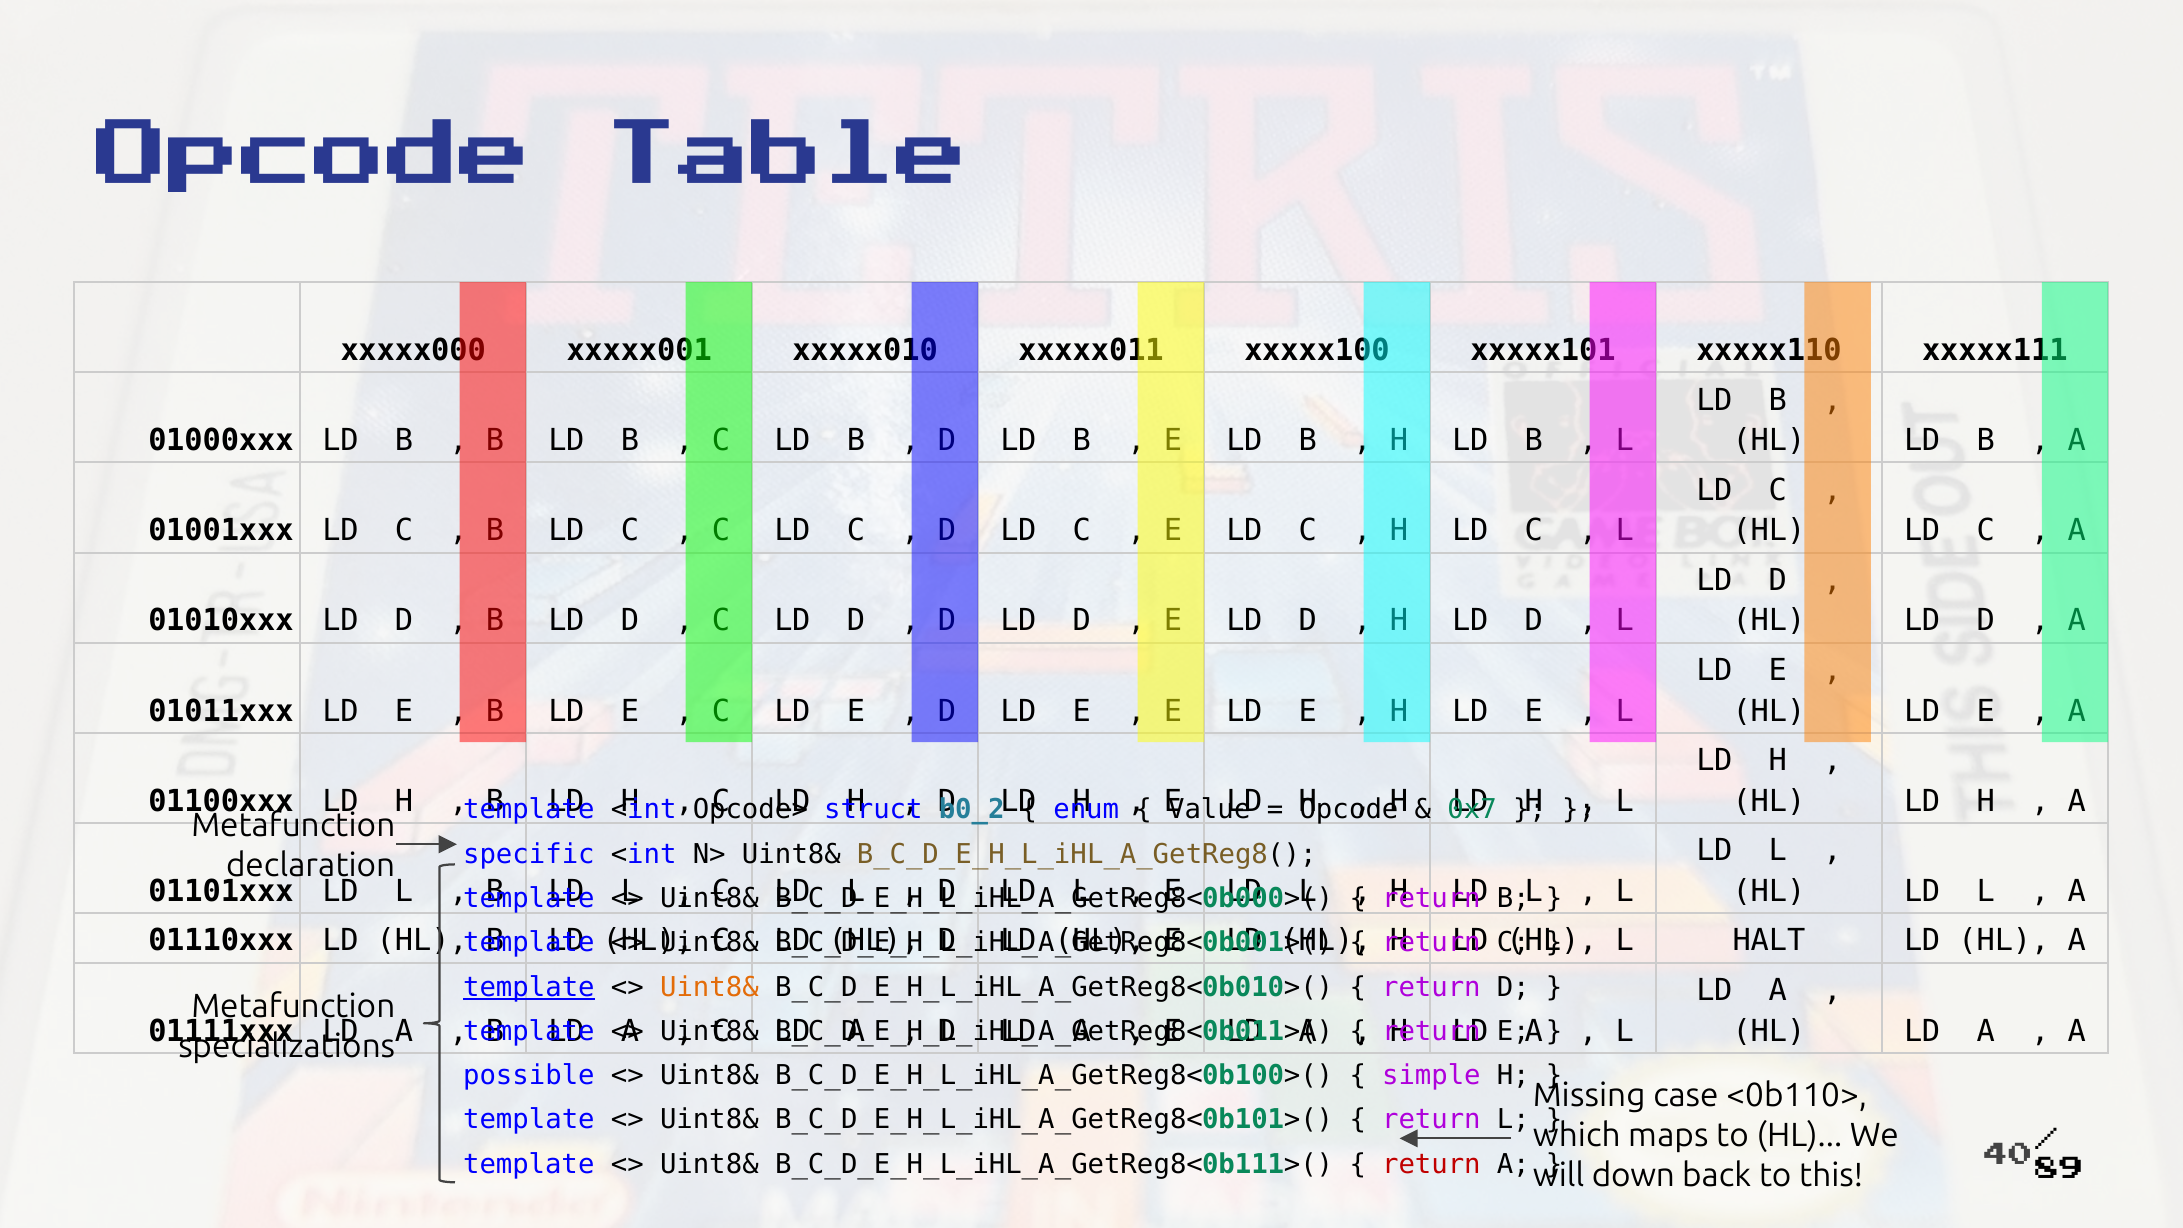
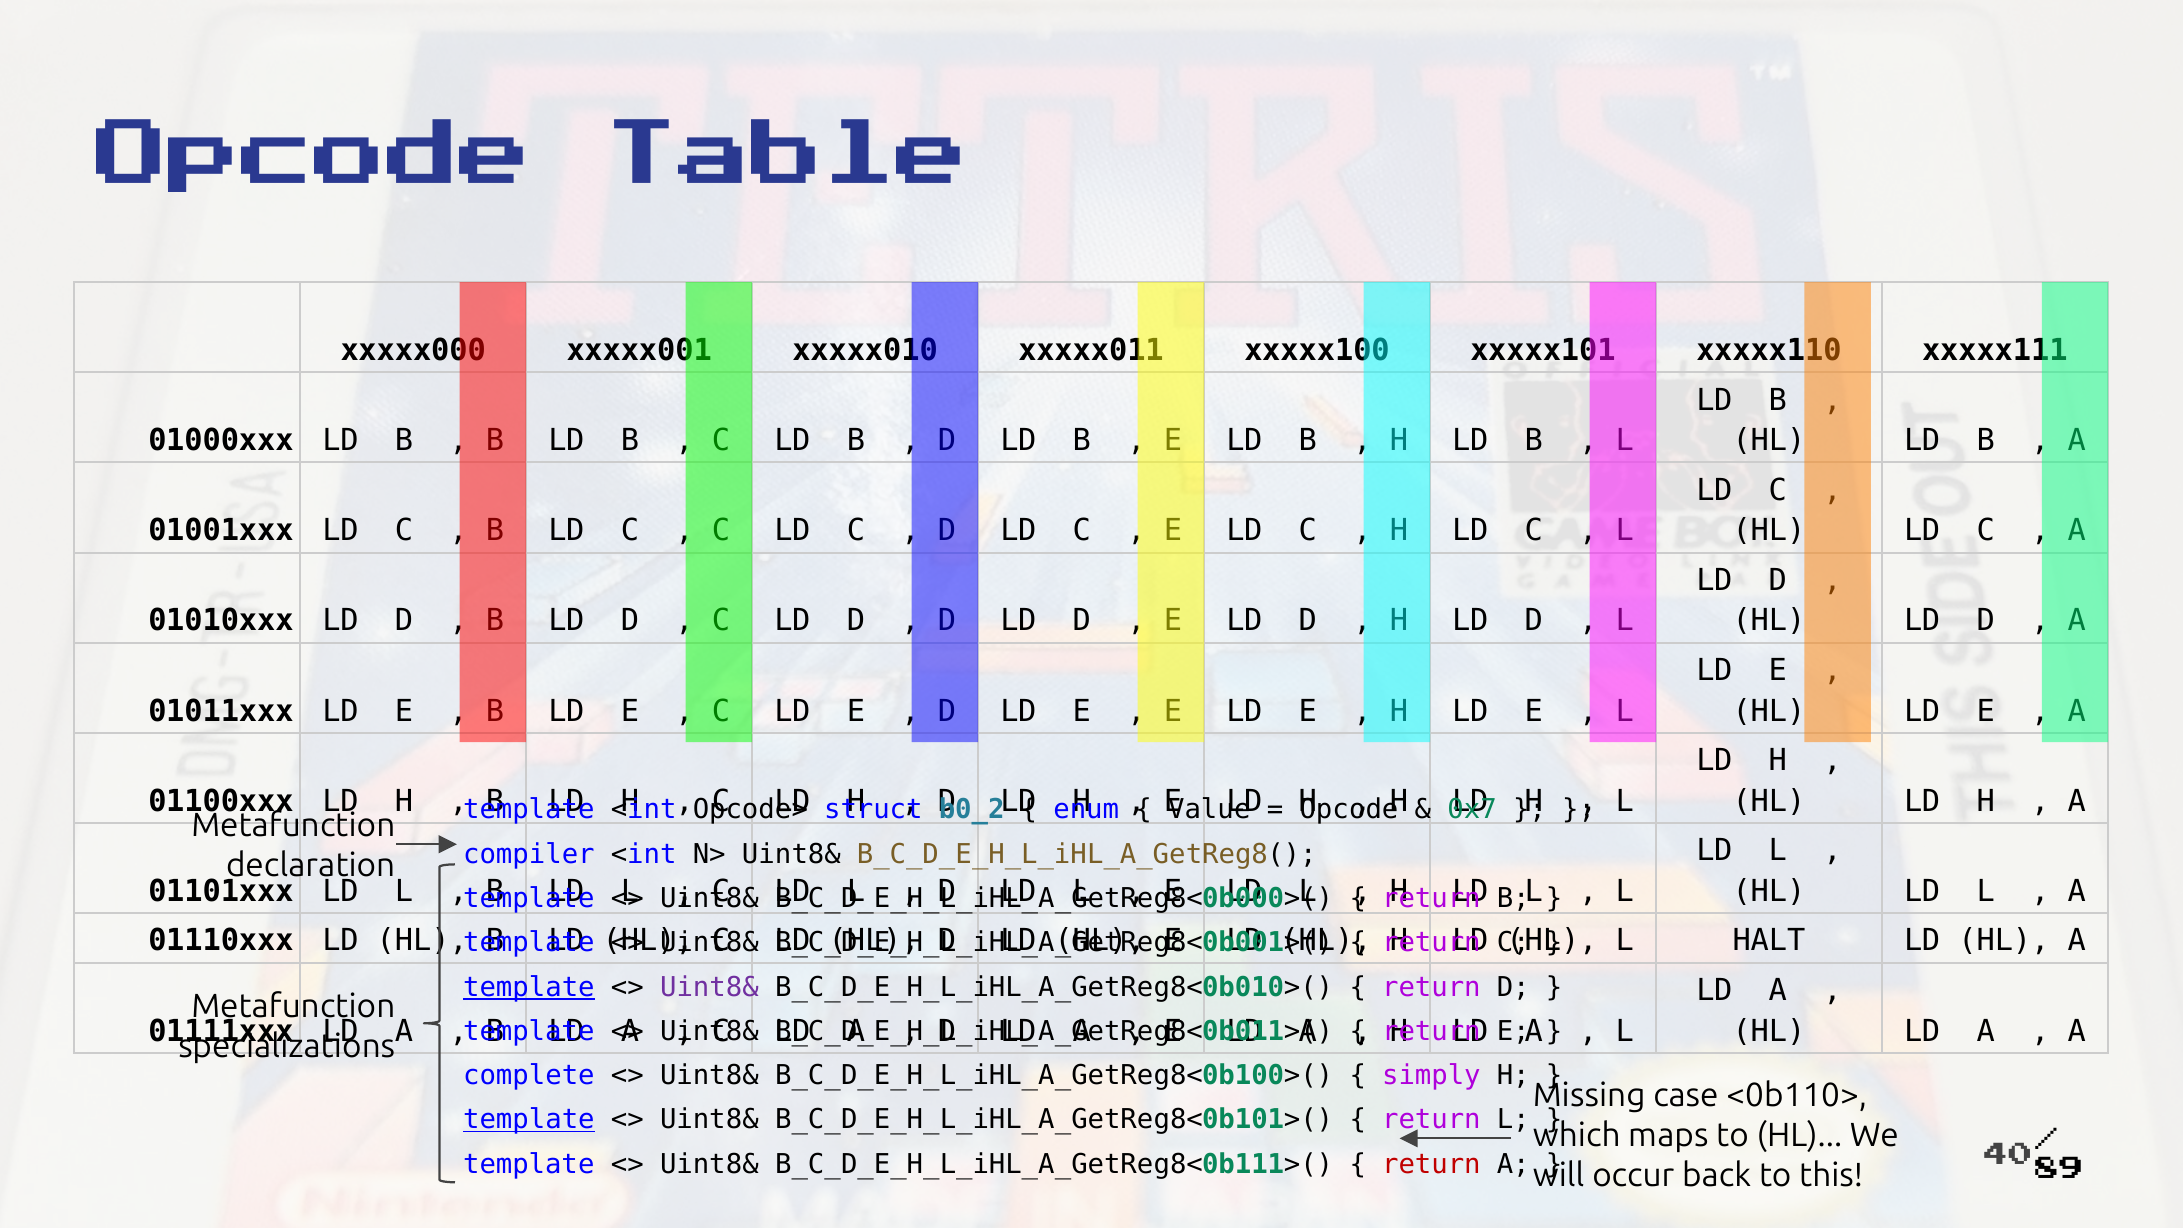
specific: specific -> compiler (529, 854)
Uint8& colour: orange -> purple (709, 987)
possible: possible -> complete (529, 1076)
simple: simple -> simply (1431, 1076)
template underline: none -> present (529, 1120)
down: down -> occur (1633, 1176)
